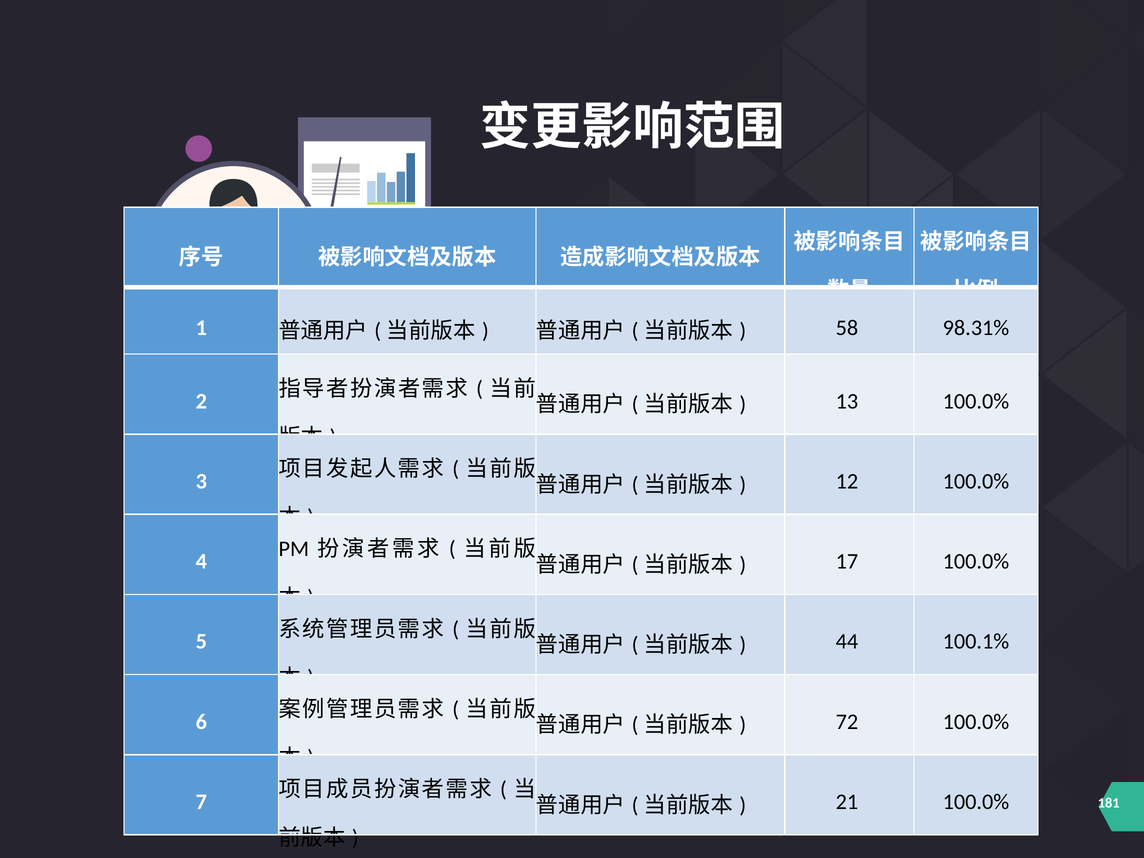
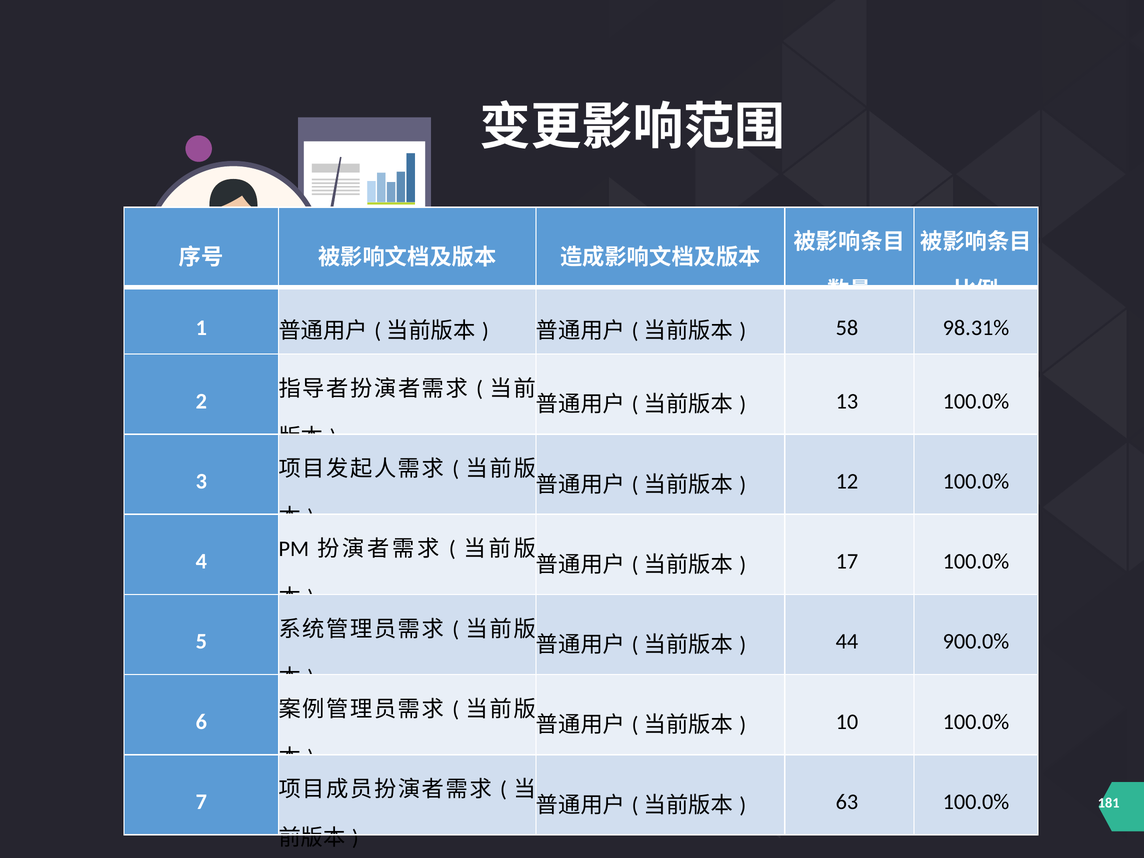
100.1%: 100.1% -> 900.0% (976, 642)
72: 72 -> 10 (847, 722)
21: 21 -> 63 (847, 802)
